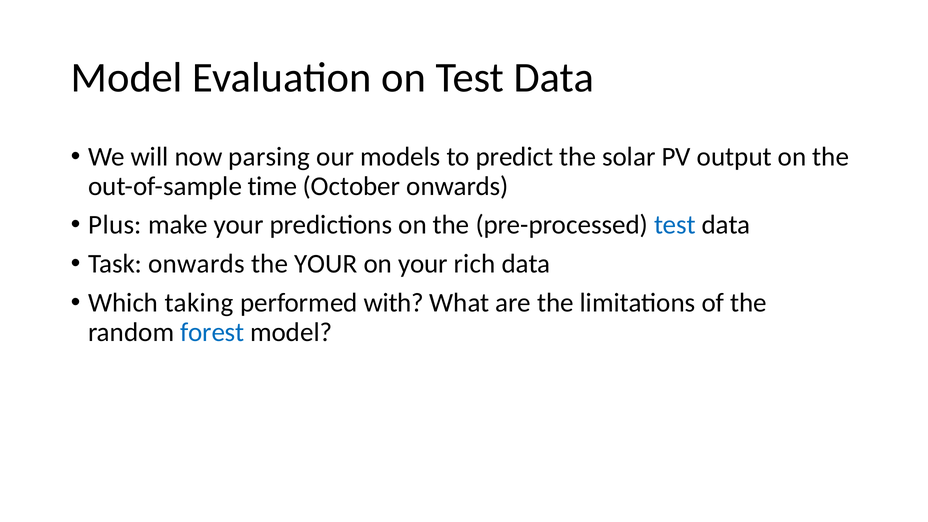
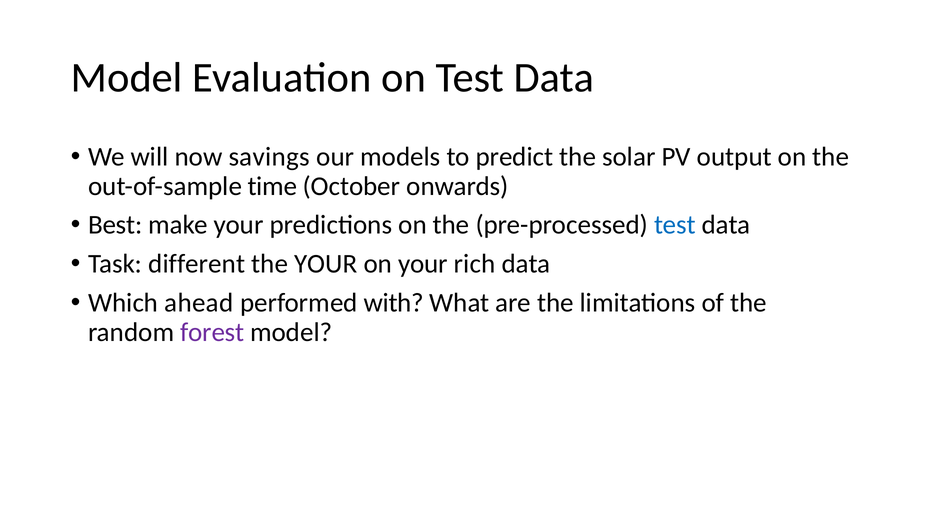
parsing: parsing -> savings (269, 157)
Plus: Plus -> Best (115, 225)
Task onwards: onwards -> different (197, 264)
taking: taking -> ahead (199, 303)
forest colour: blue -> purple (212, 332)
